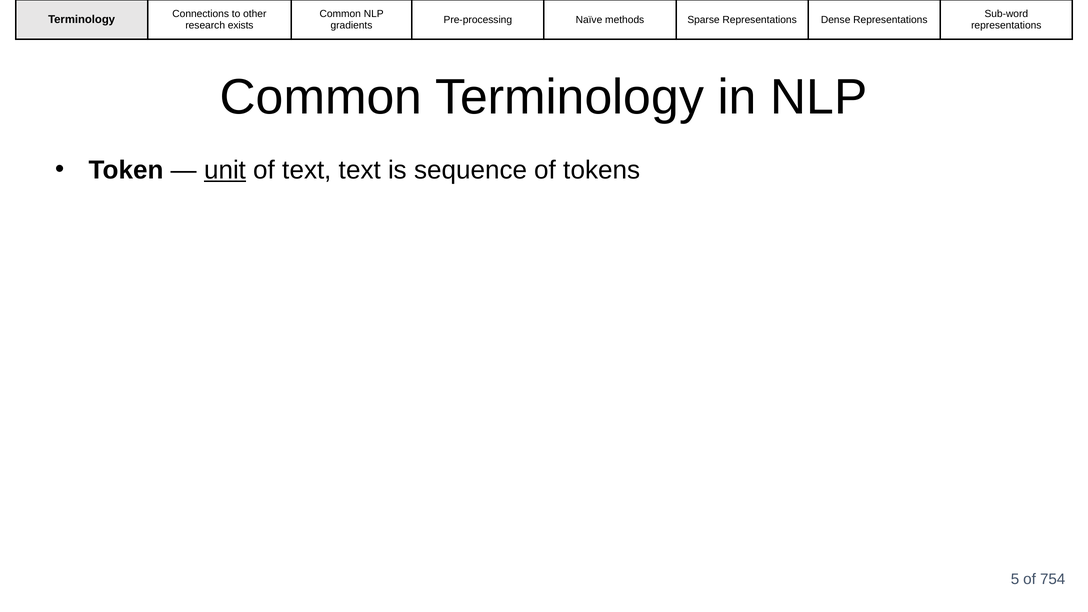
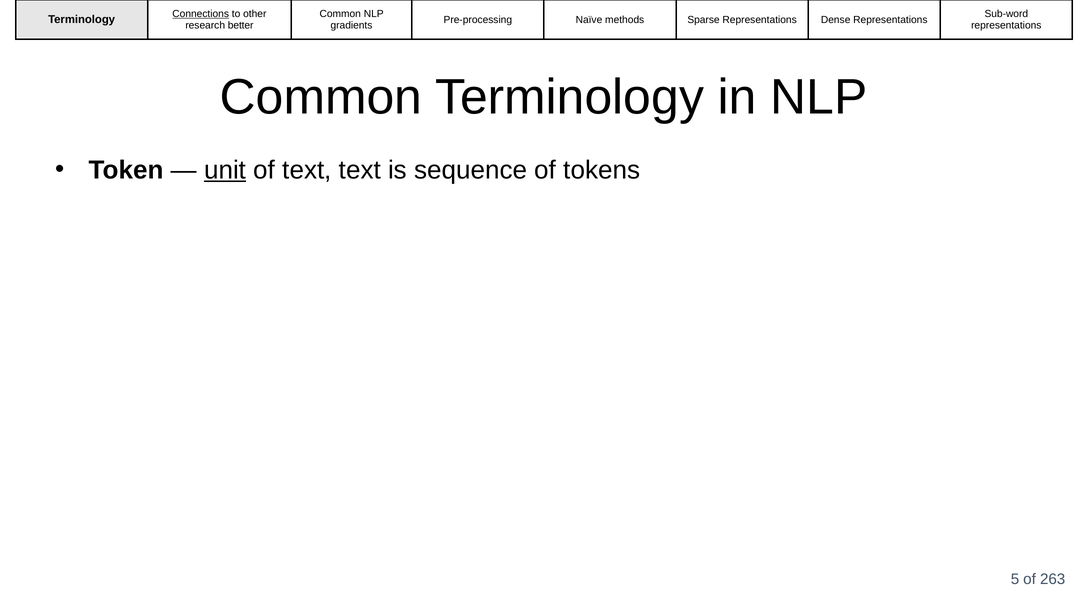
Connections underline: none -> present (201, 14)
exists: exists -> better (241, 25)
754: 754 -> 263 (1053, 579)
